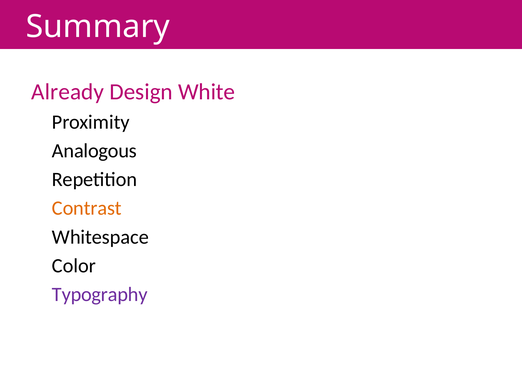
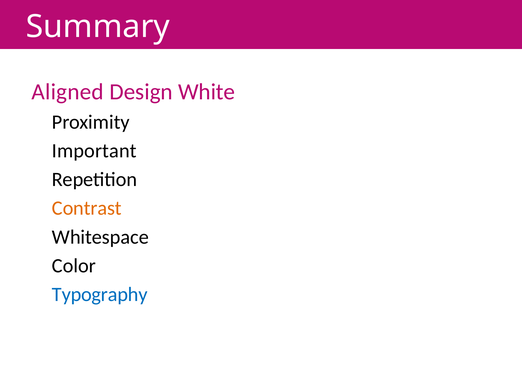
Already: Already -> Aligned (68, 92)
Analogous: Analogous -> Important (94, 151)
Typography colour: purple -> blue (100, 294)
